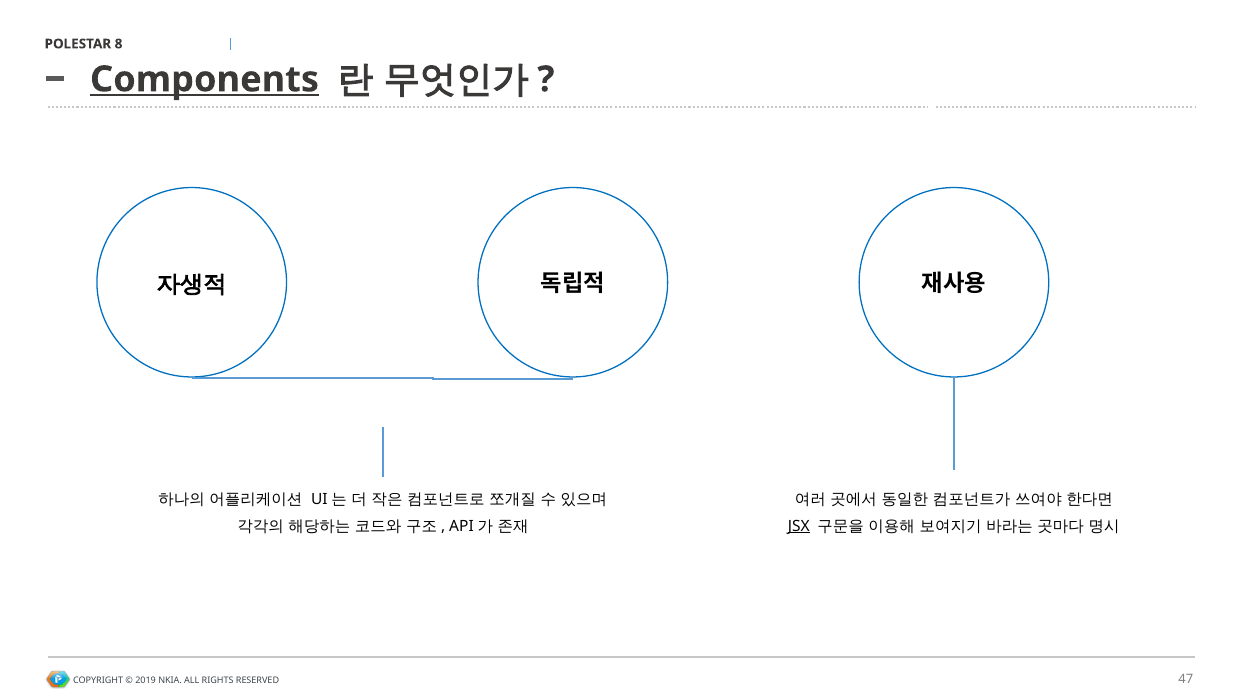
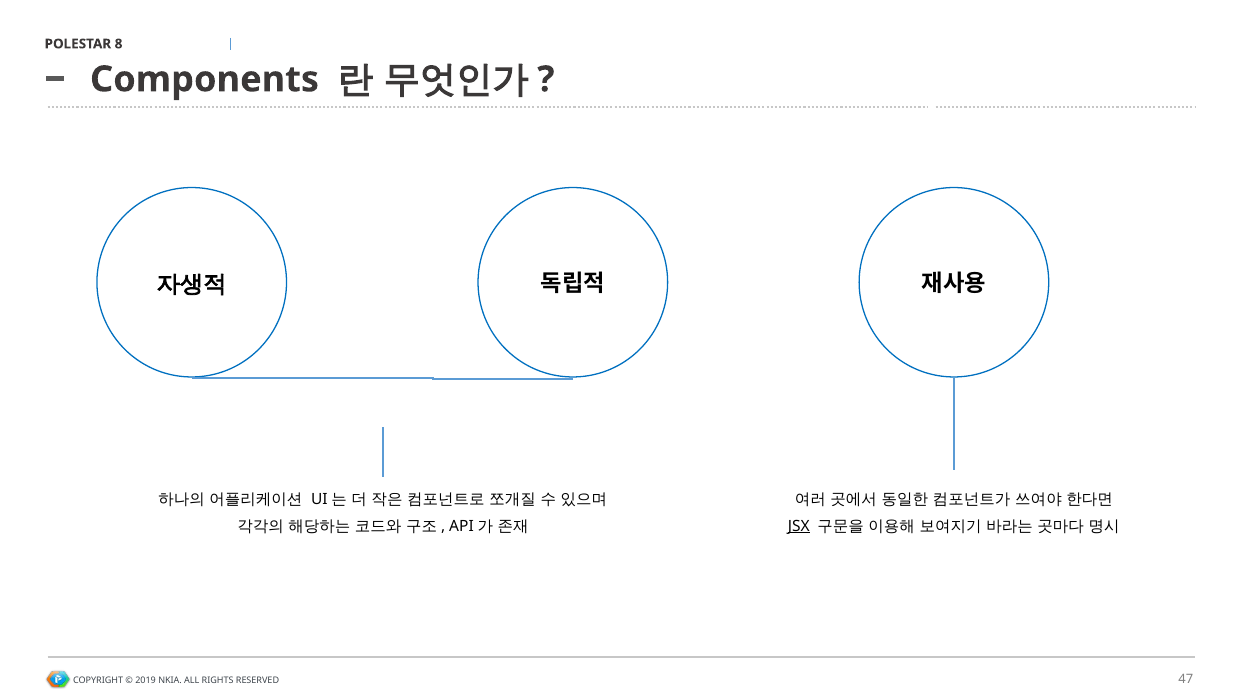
Components underline: present -> none (205, 79)
